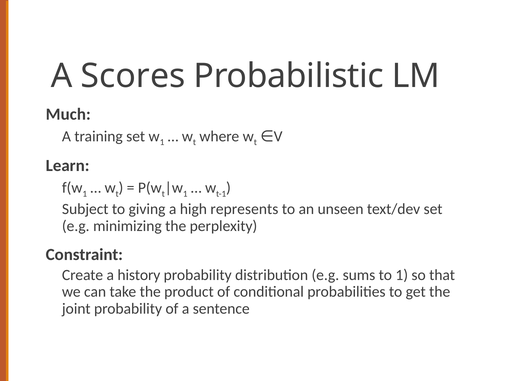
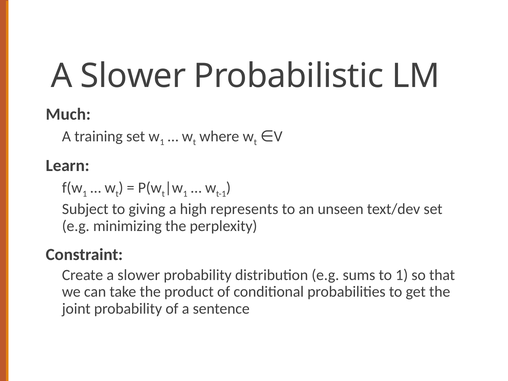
Scores: Scores -> Slower (133, 76)
Create a history: history -> slower (139, 275)
